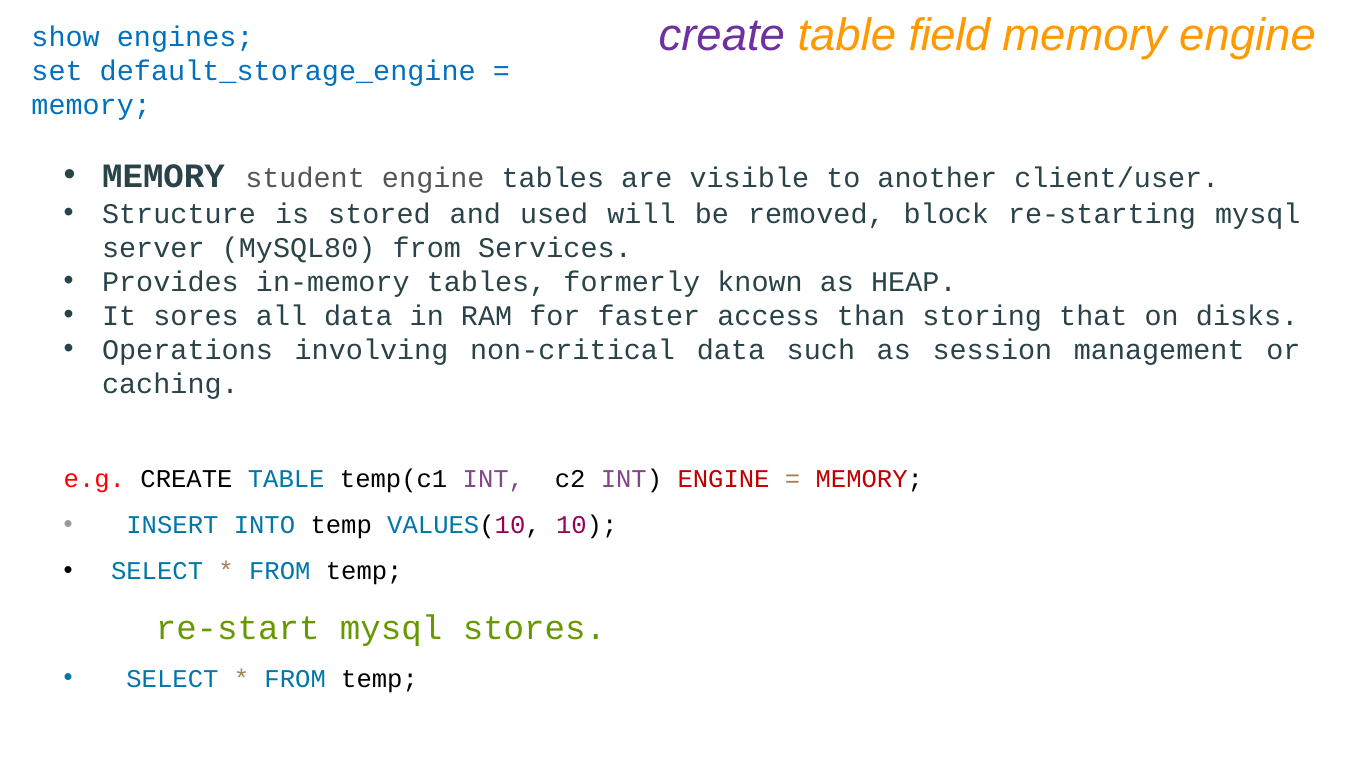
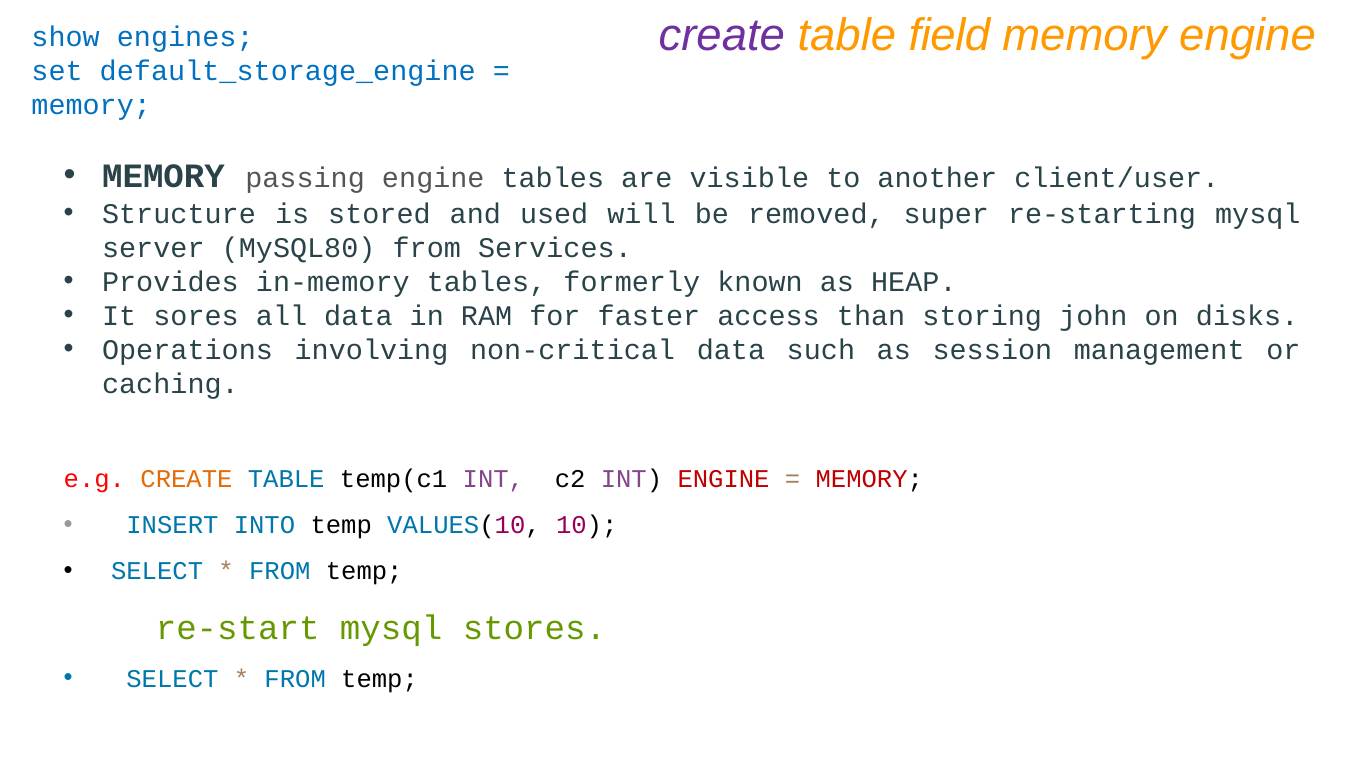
student: student -> passing (305, 179)
block: block -> super (946, 214)
that: that -> john (1093, 316)
CREATE colour: black -> orange (186, 480)
